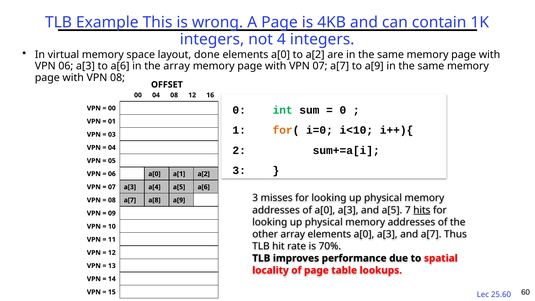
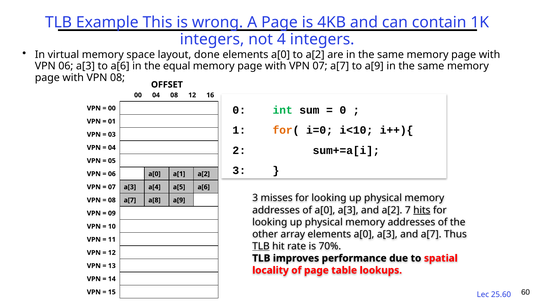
the array: array -> equal (177, 66)
and a[5: a[5 -> a[2 (392, 210)
TLB underline: none -> present (261, 246)
